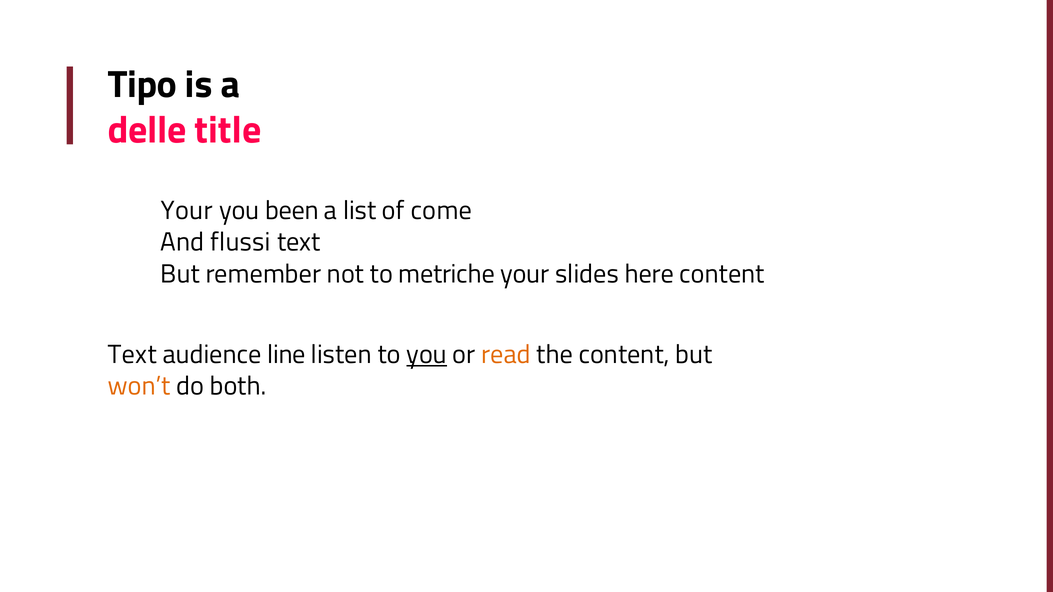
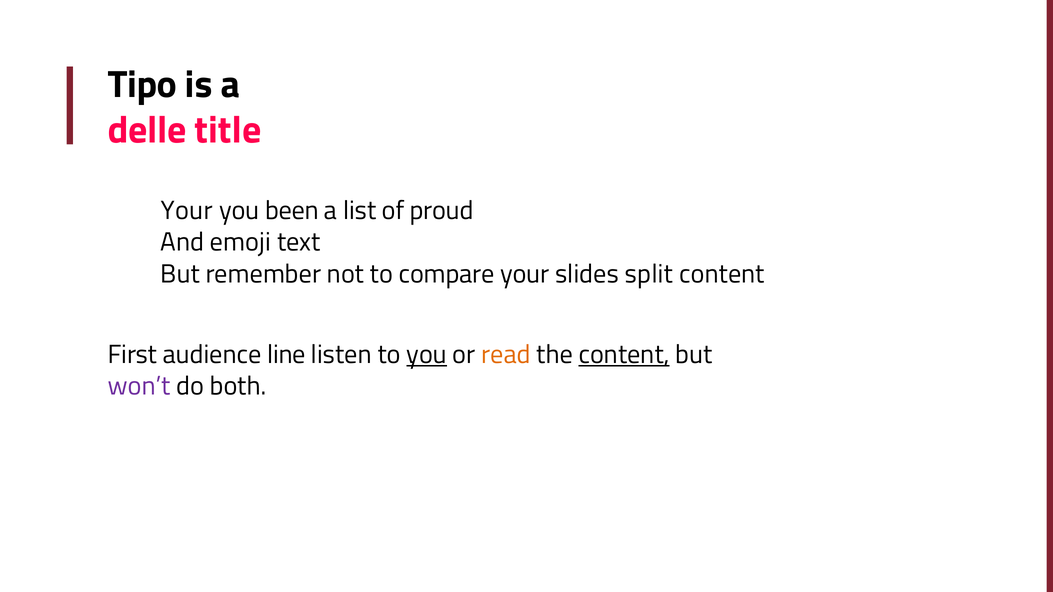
come: come -> proud (442, 211)
flussi: flussi -> emoji (241, 242)
metriche: metriche -> compare (447, 274)
here: here -> split (649, 274)
Text: Text -> First (133, 355)
content underline: none -> present (624, 355)
won’t colour: orange -> purple (139, 386)
